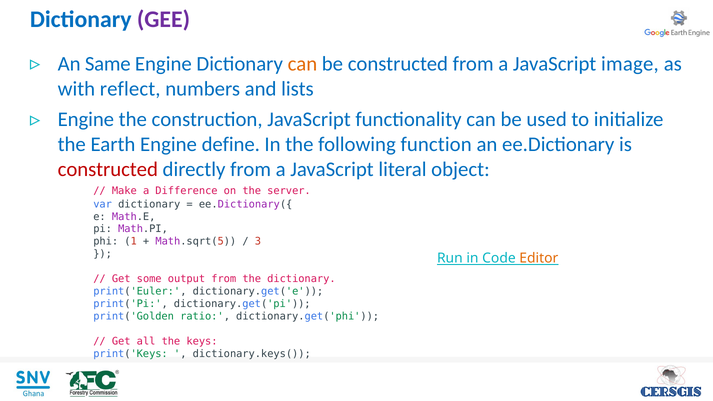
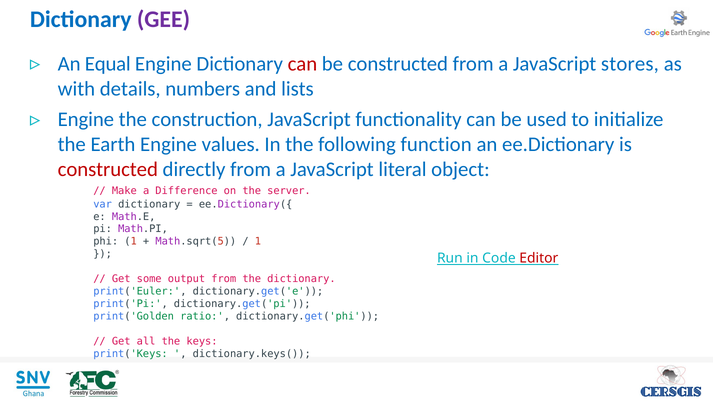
Same: Same -> Equal (108, 64)
can colour: orange -> red (302, 64)
image: image -> stores (630, 64)
reflect: reflect -> details (130, 89)
define: define -> values (231, 145)
3: 3 -> 1 (258, 242)
Editor colour: orange -> red (539, 258)
